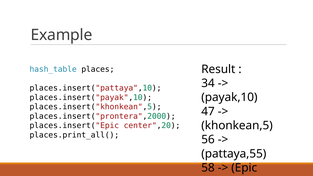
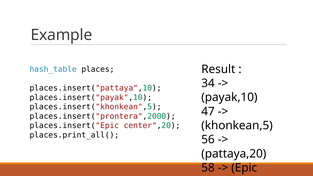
pattaya,55: pattaya,55 -> pattaya,20 (234, 154)
